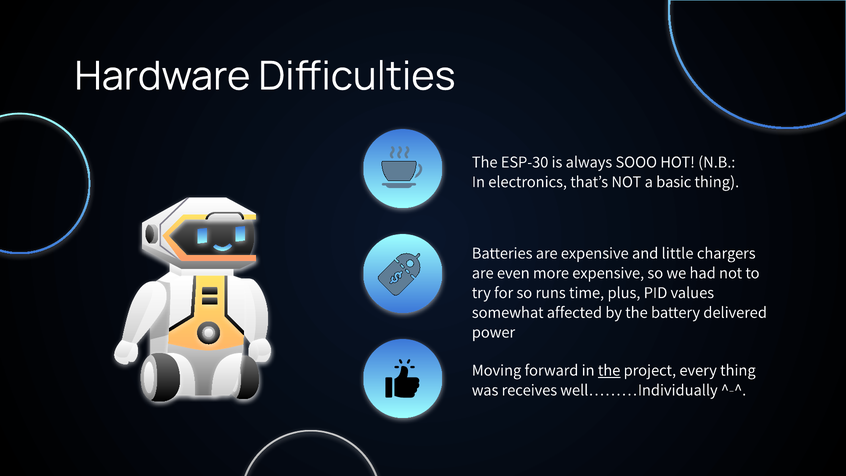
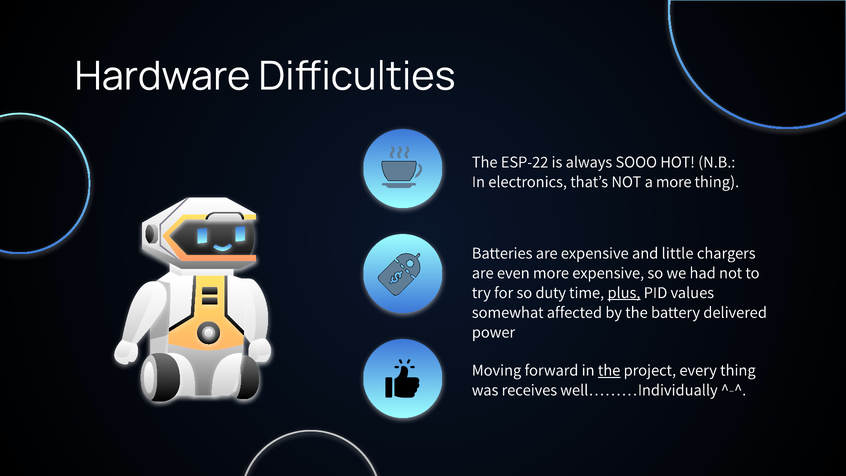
ESP-30: ESP-30 -> ESP-22 (525, 162)
a basic: basic -> more (674, 182)
runs: runs -> duty (551, 293)
plus underline: none -> present (624, 293)
